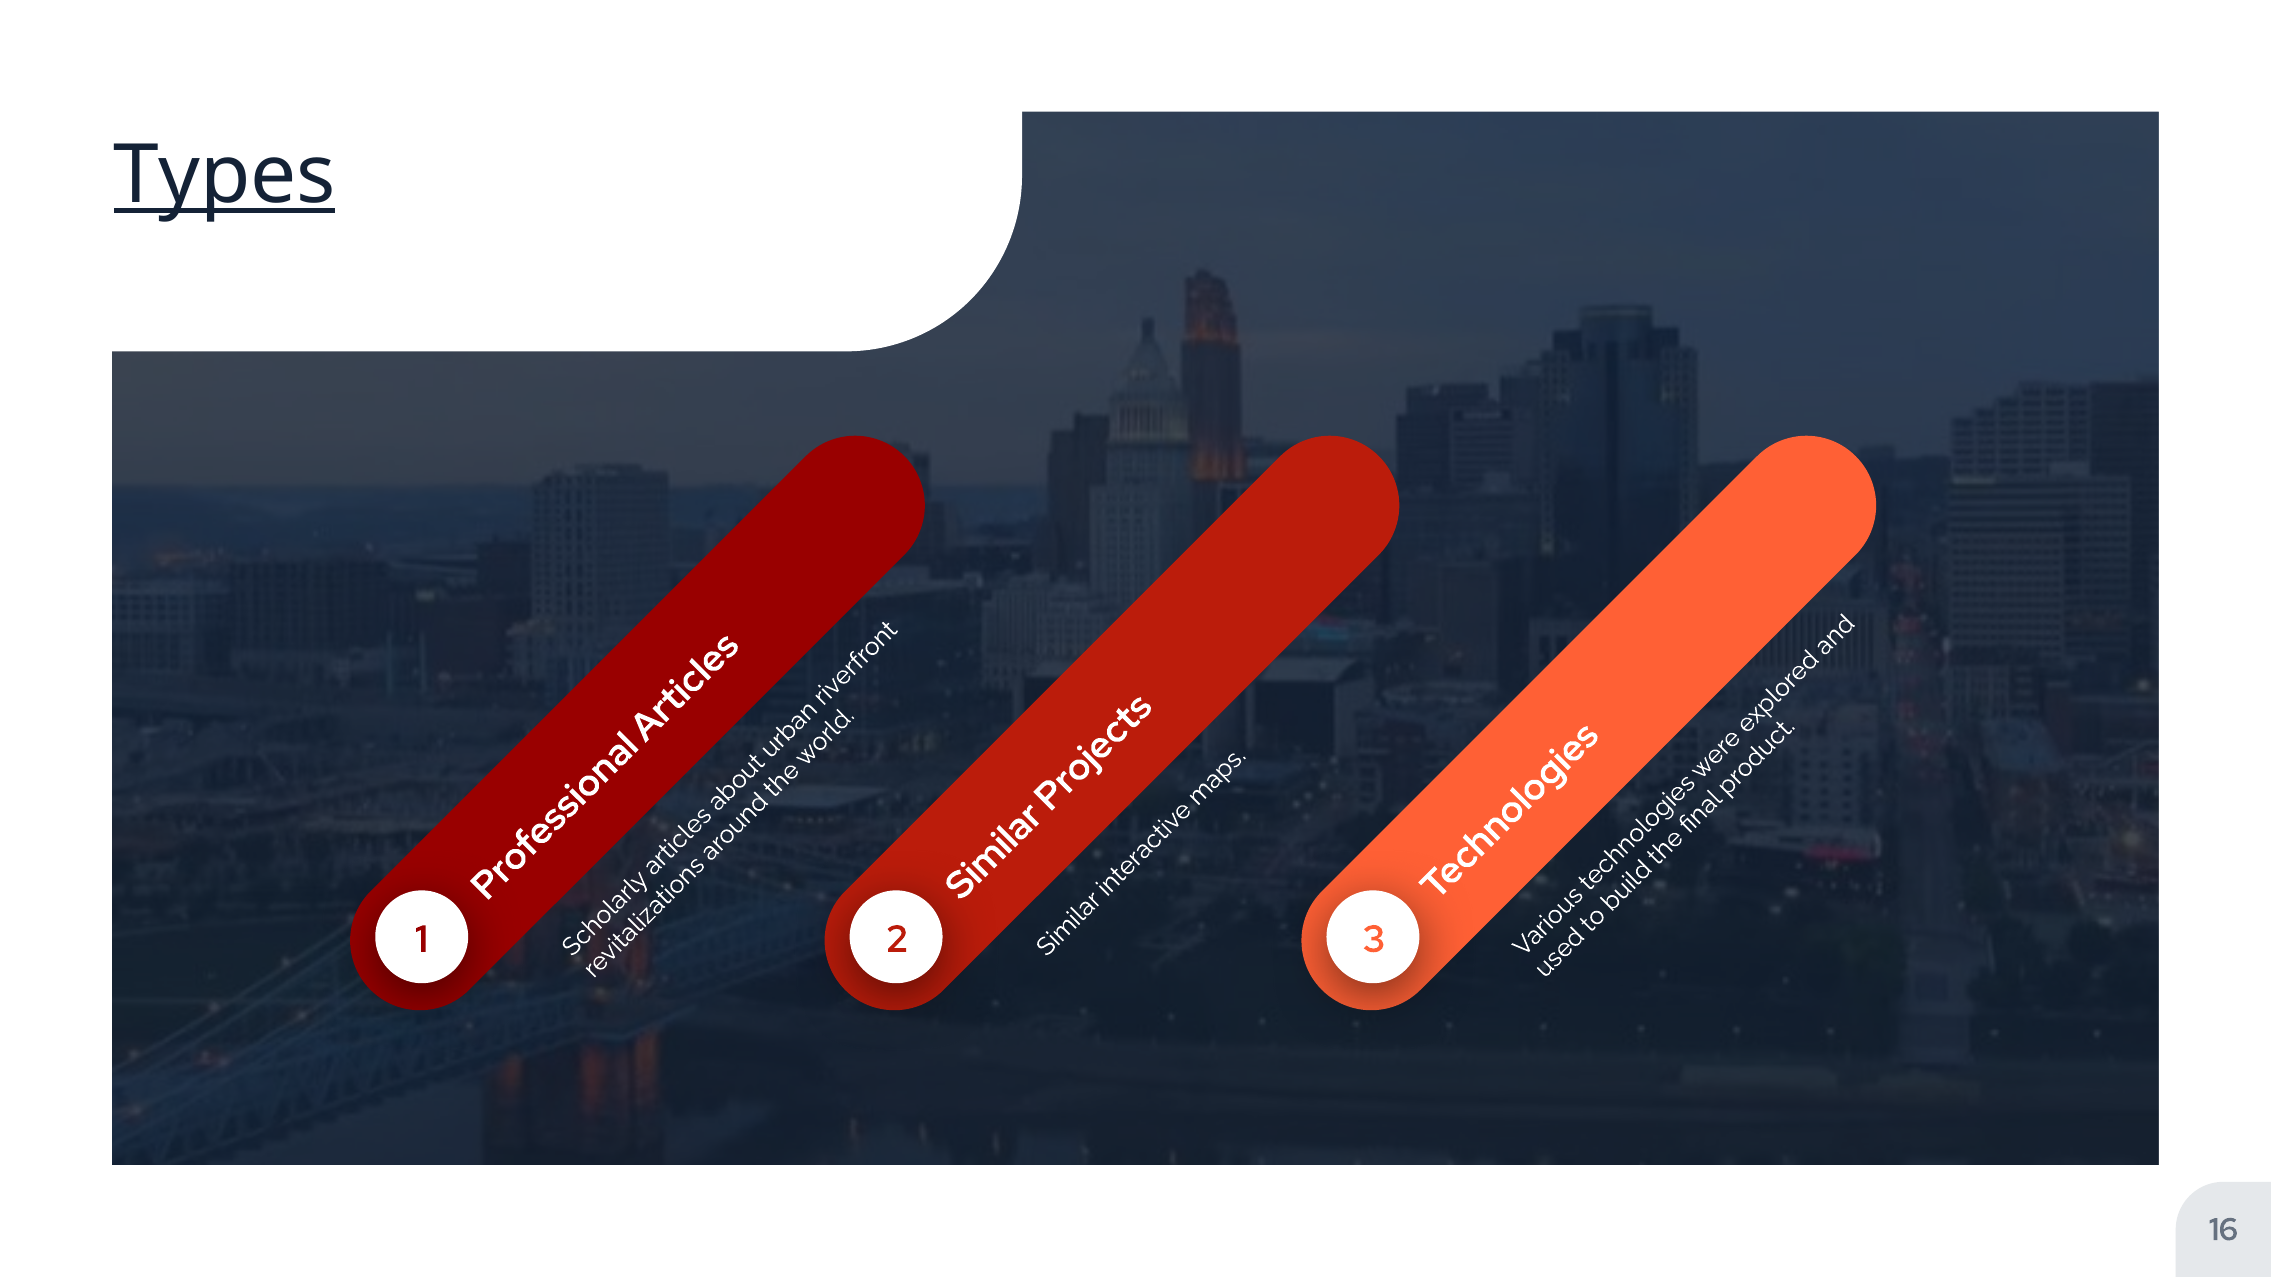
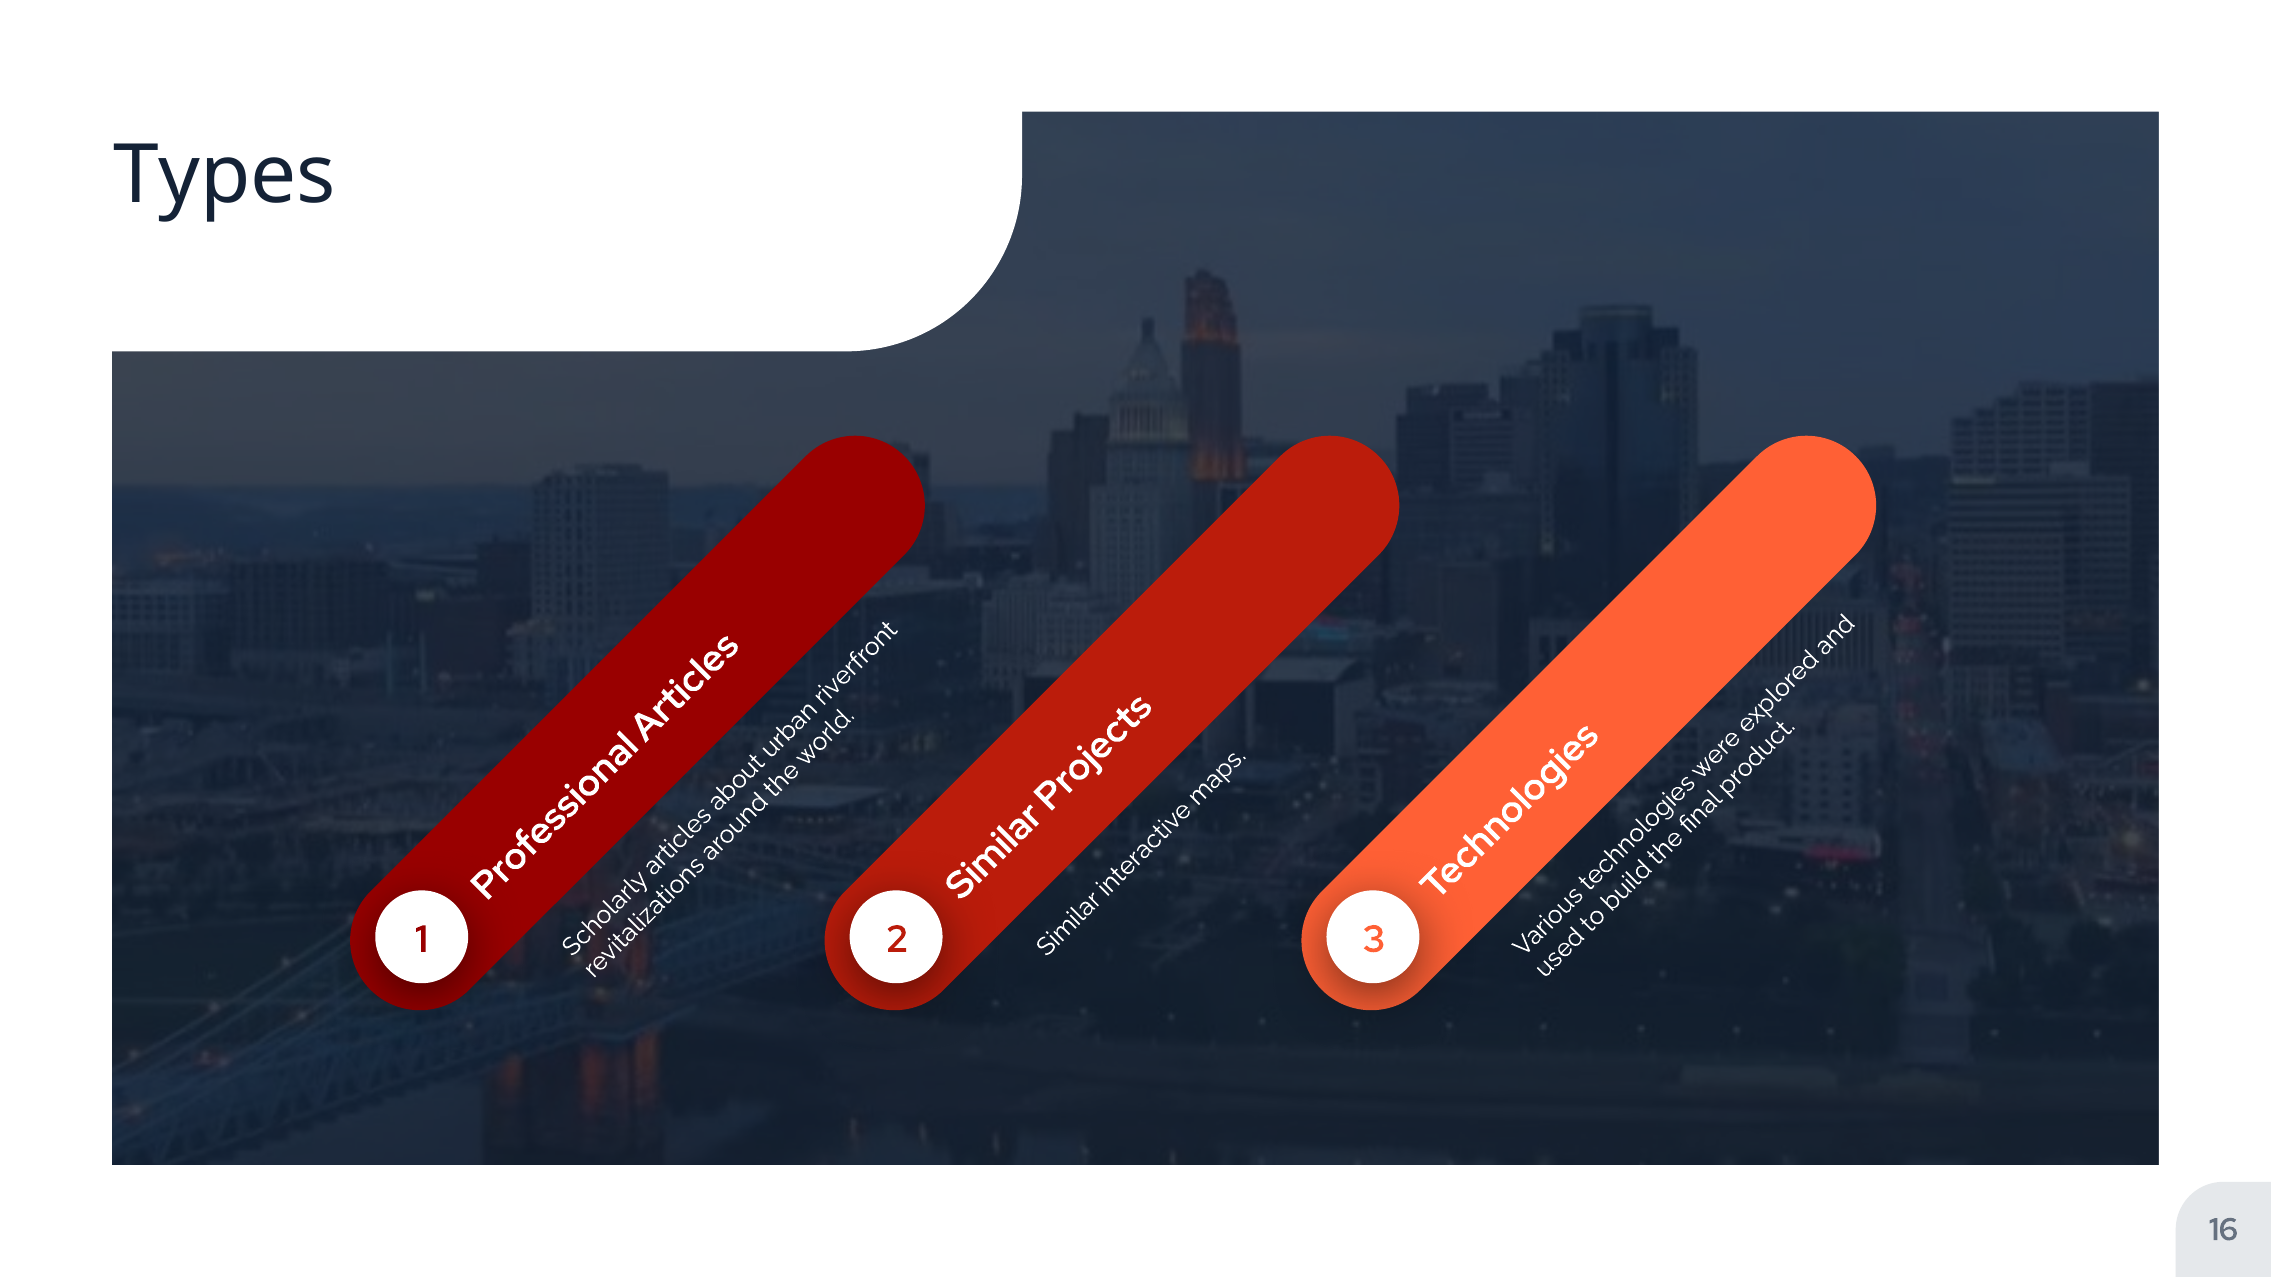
Types underline: present -> none (224, 176)
